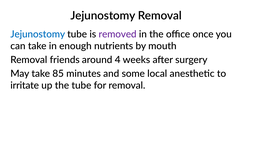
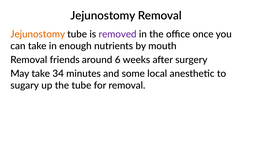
Jejunostomy colour: blue -> orange (38, 34)
4: 4 -> 6 (118, 60)
85: 85 -> 34 (58, 74)
irritate: irritate -> sugary (25, 86)
